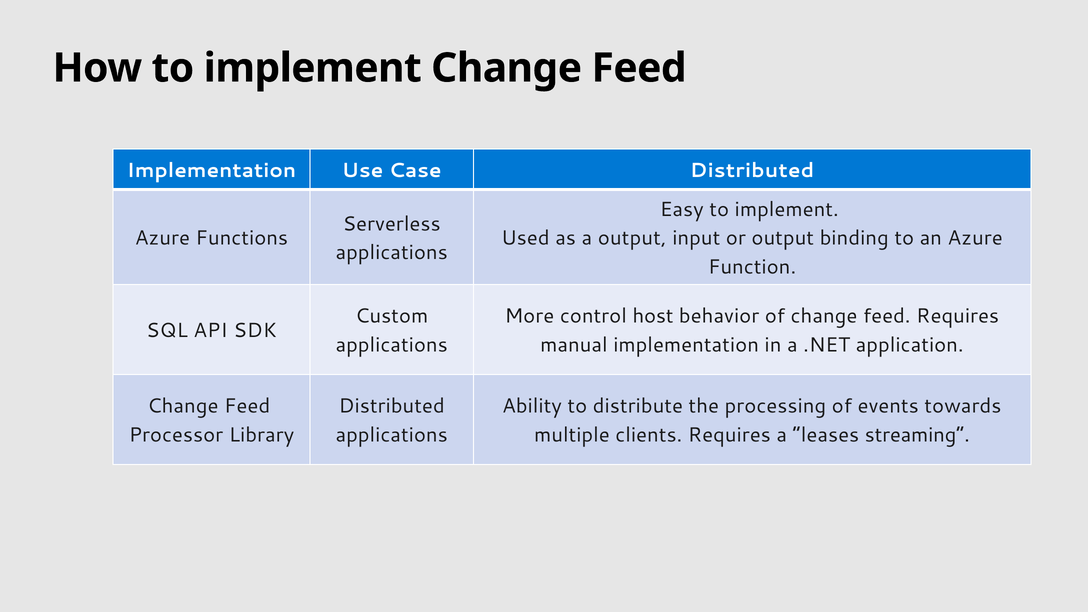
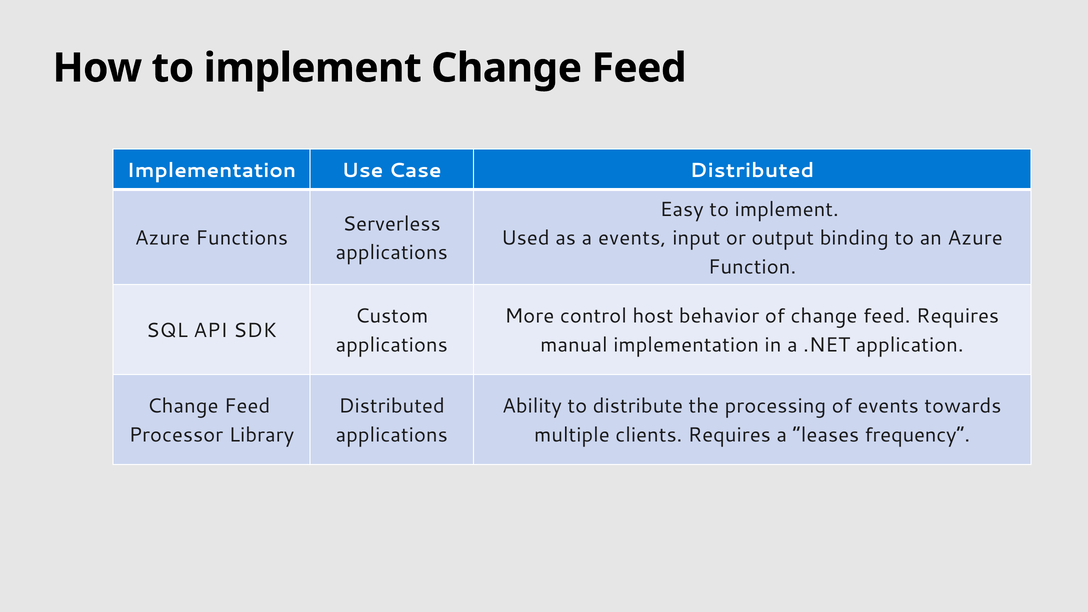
a output: output -> events (632, 238)
streaming: streaming -> frequency (917, 435)
